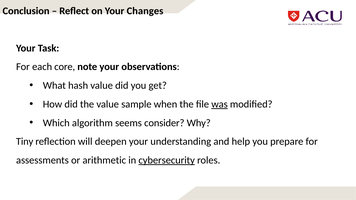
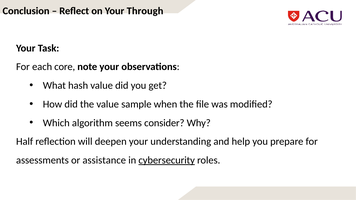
Changes: Changes -> Through (145, 11)
was underline: present -> none (220, 104)
Tiny: Tiny -> Half (25, 142)
arithmetic: arithmetic -> assistance (104, 160)
